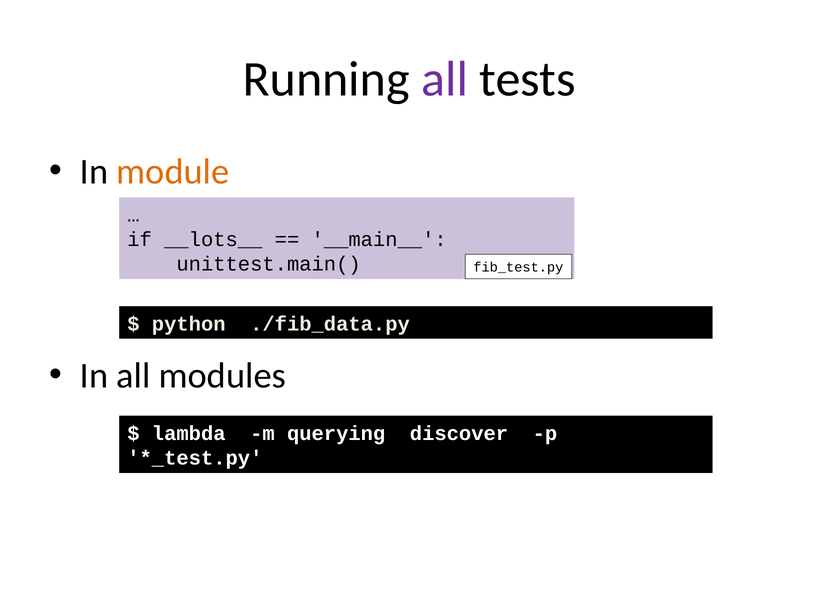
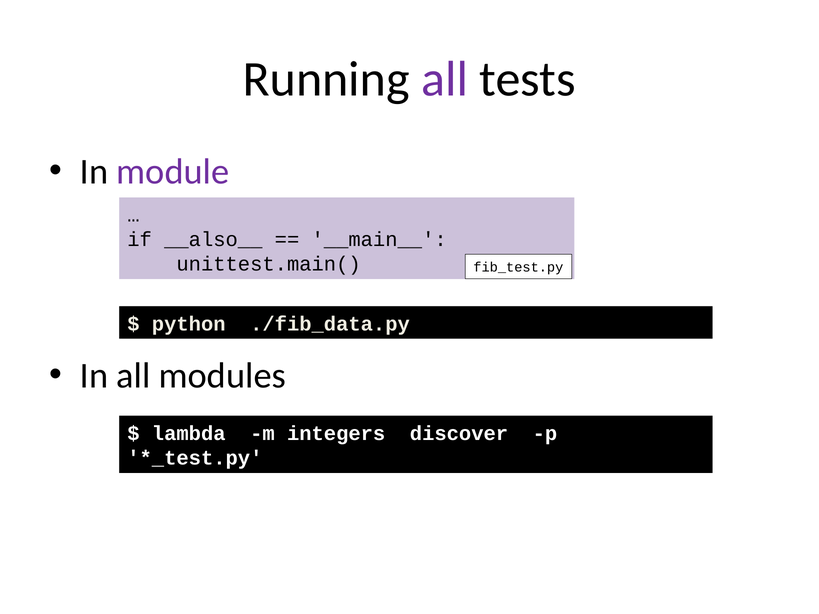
module colour: orange -> purple (173, 172)
__lots__: __lots__ -> __also__ (213, 240)
querying: querying -> integers (336, 434)
